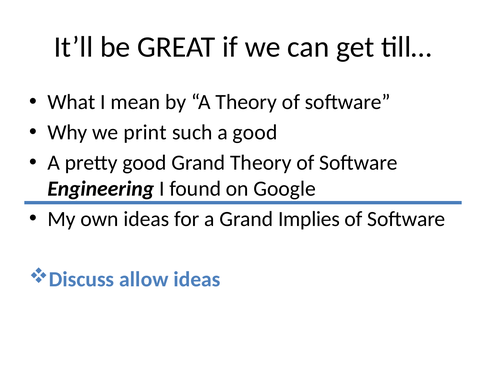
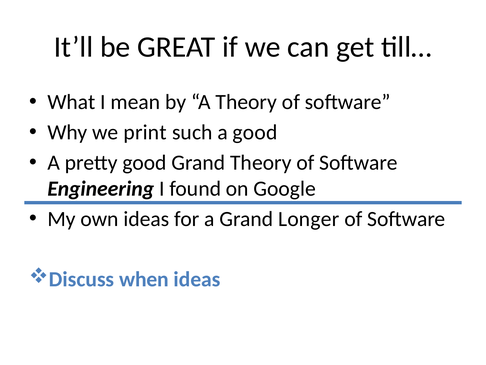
Implies: Implies -> Longer (309, 219)
allow: allow -> when (144, 279)
